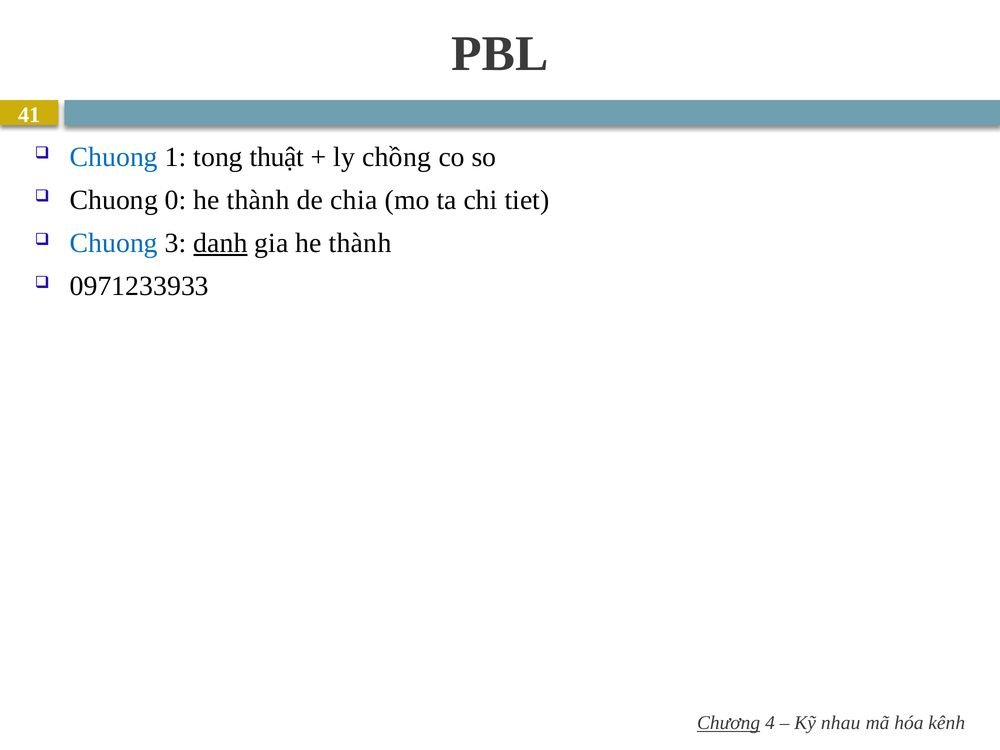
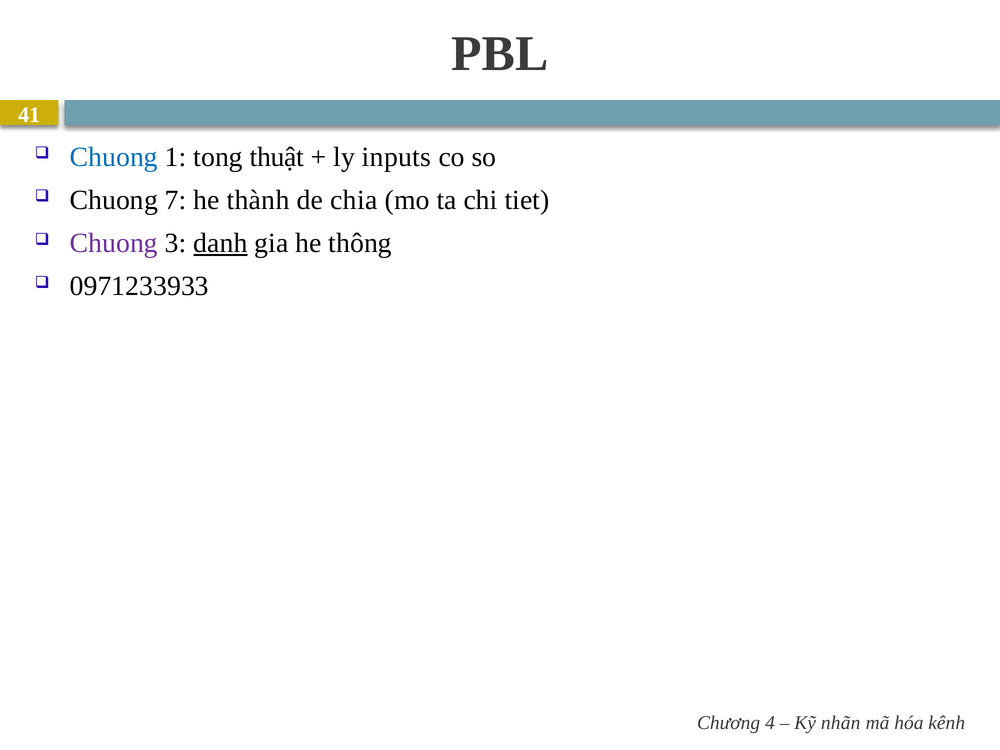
chồng: chồng -> inputs (397, 157)
0: 0 -> 7 (176, 200)
Chuong colour: blue -> purple (114, 243)
gia he thành: thành -> thông (360, 243)
Chương underline: present -> none (729, 723)
nhau: nhau -> nhãn (841, 723)
